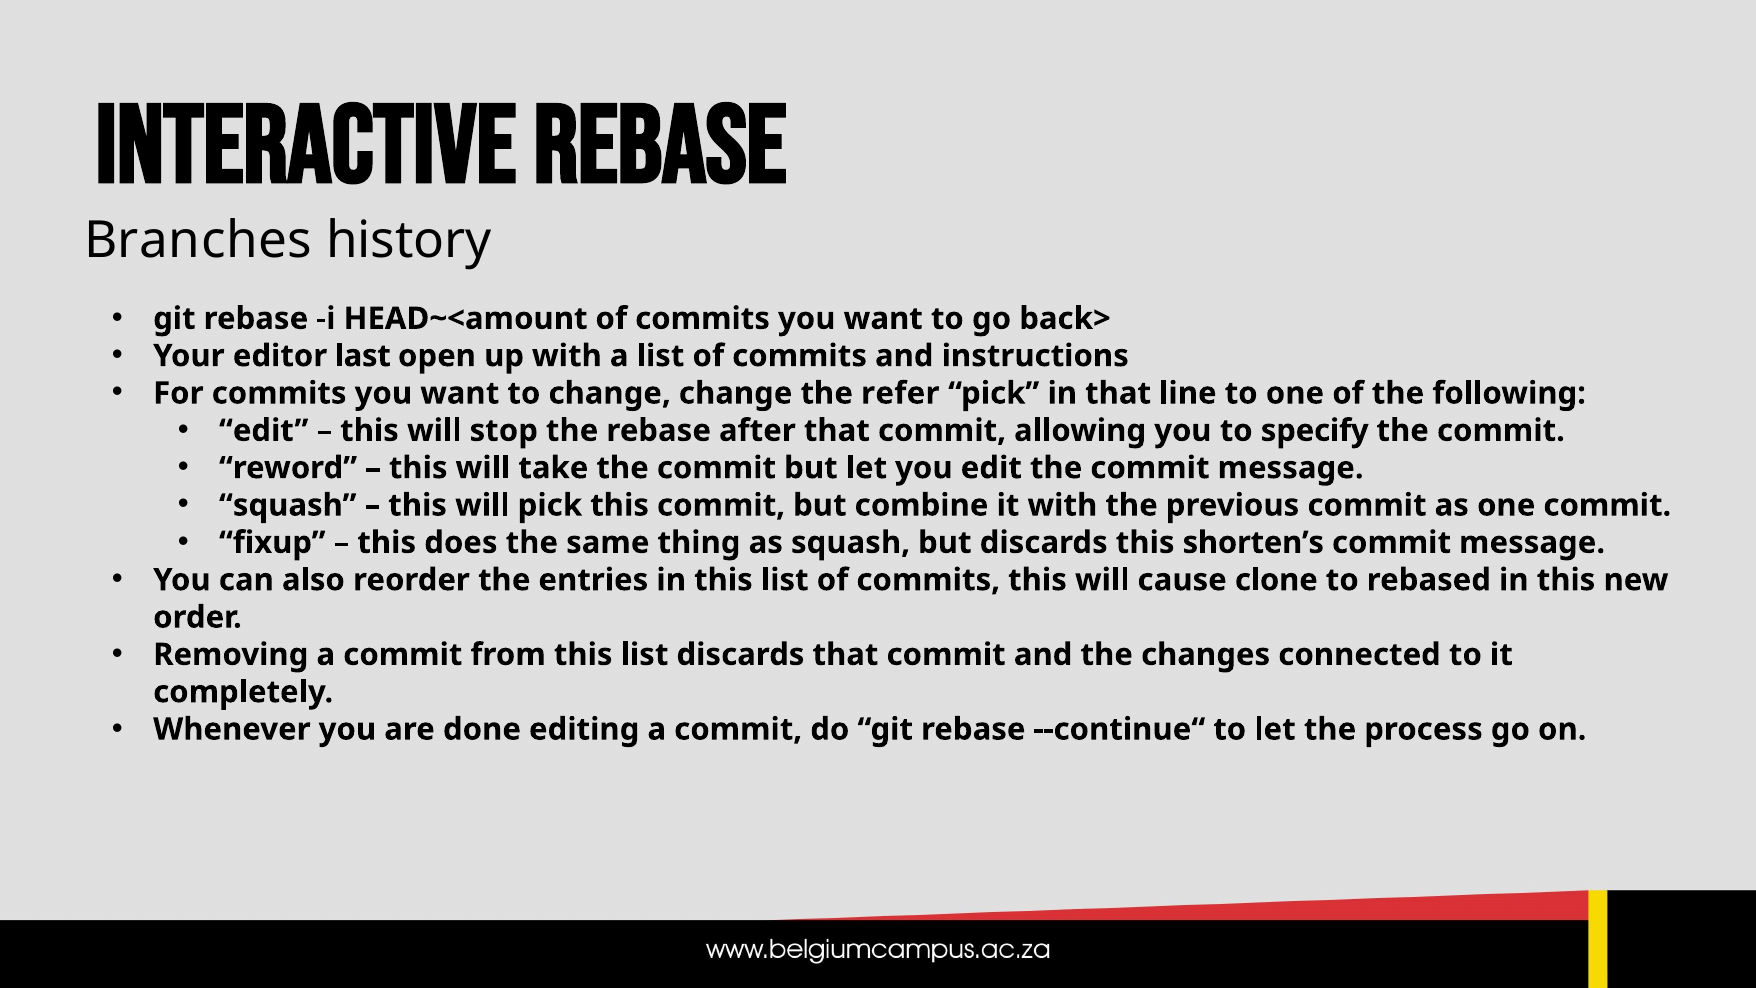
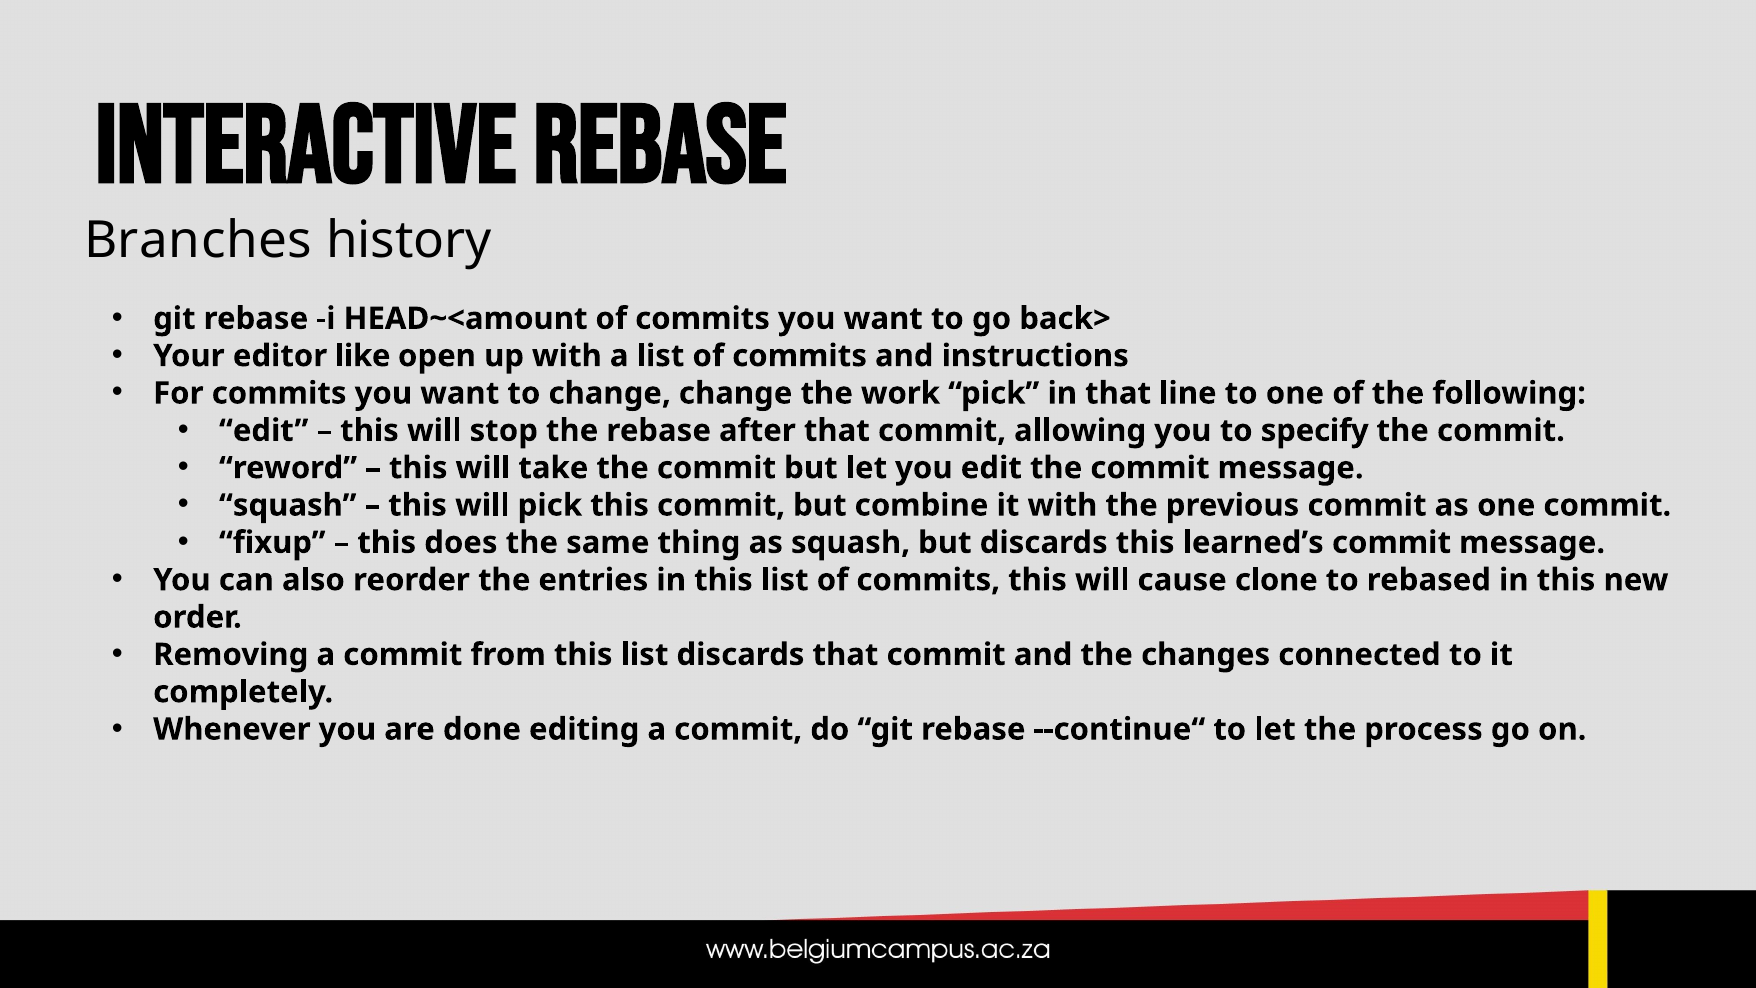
last: last -> like (363, 356)
refer: refer -> work (900, 393)
shorten’s: shorten’s -> learned’s (1253, 543)
